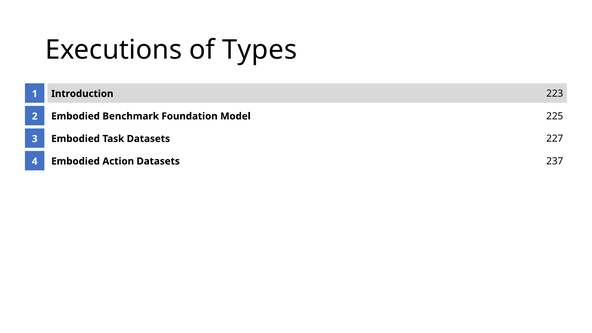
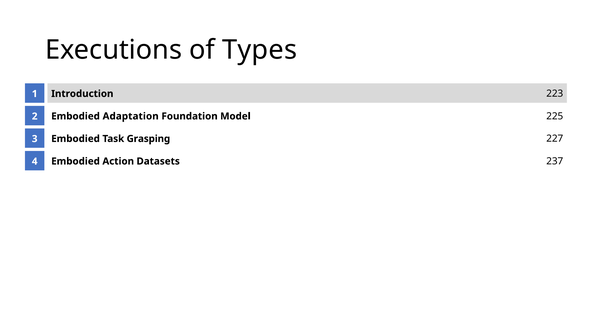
Benchmark: Benchmark -> Adaptation (131, 116)
Task Datasets: Datasets -> Grasping (148, 139)
